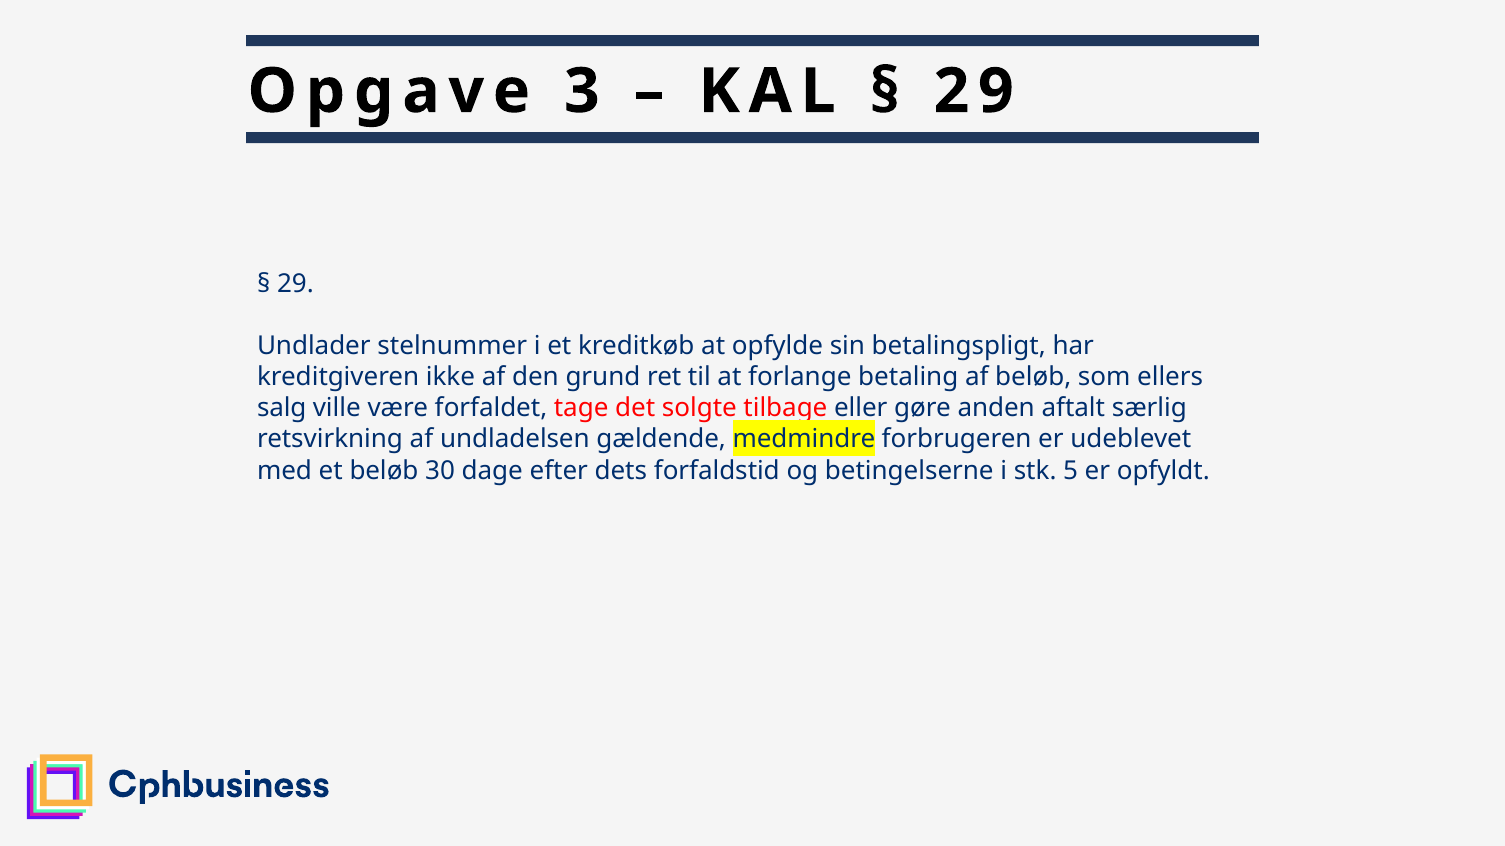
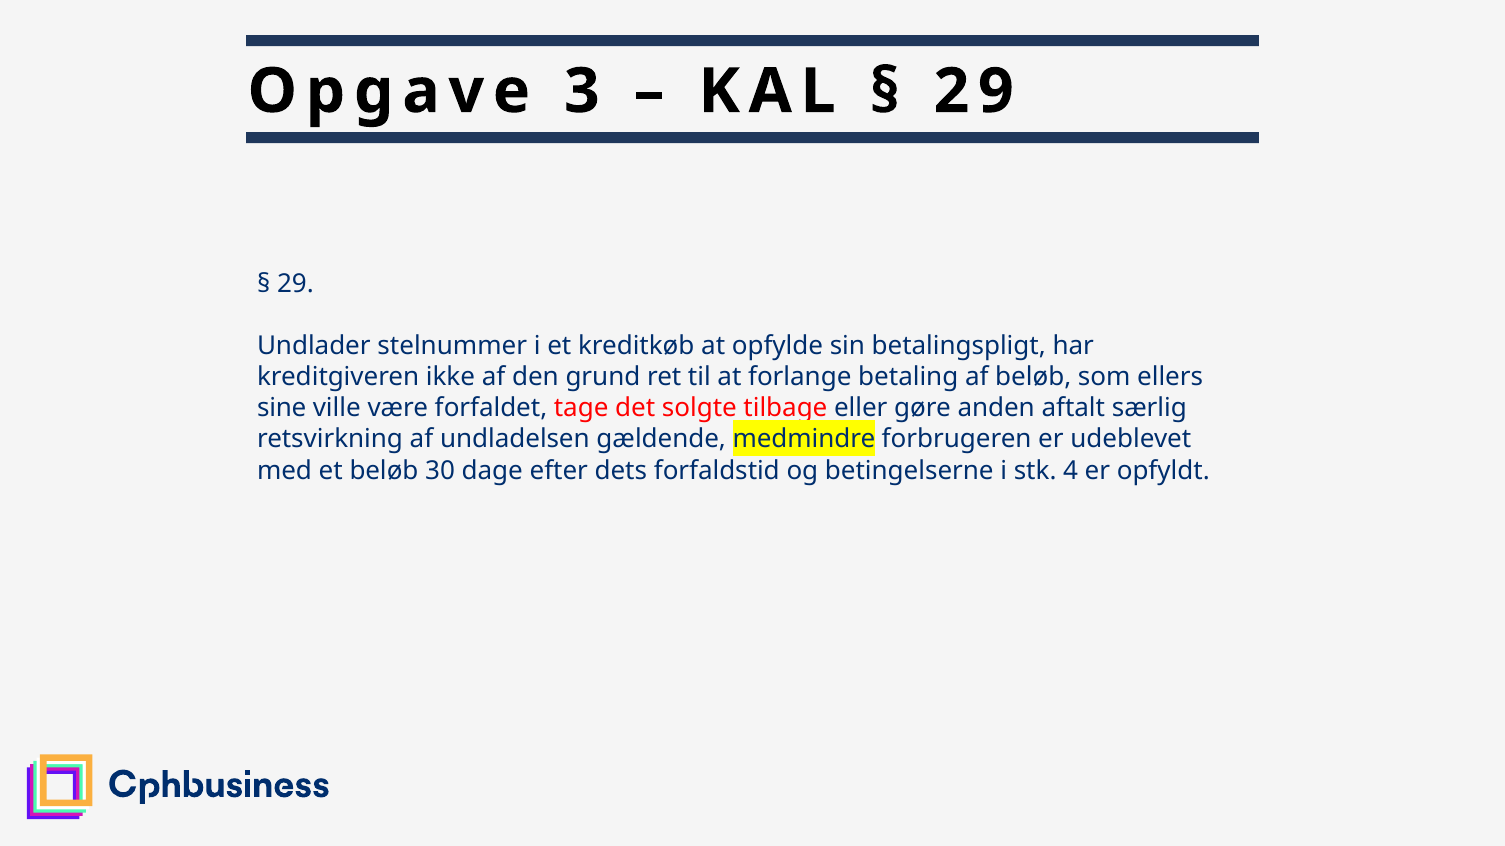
salg: salg -> sine (282, 409)
5: 5 -> 4 (1071, 471)
